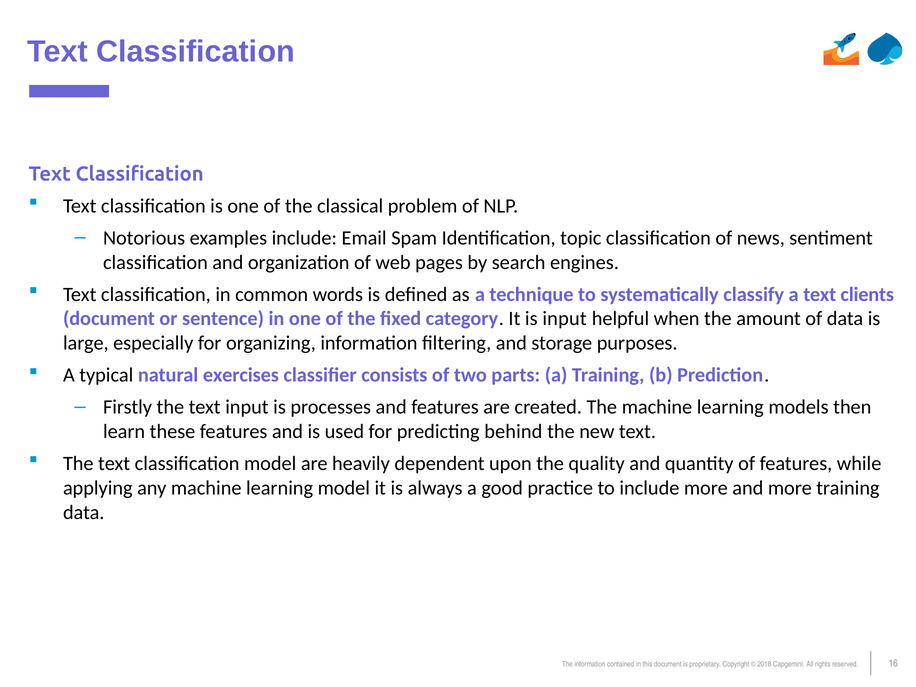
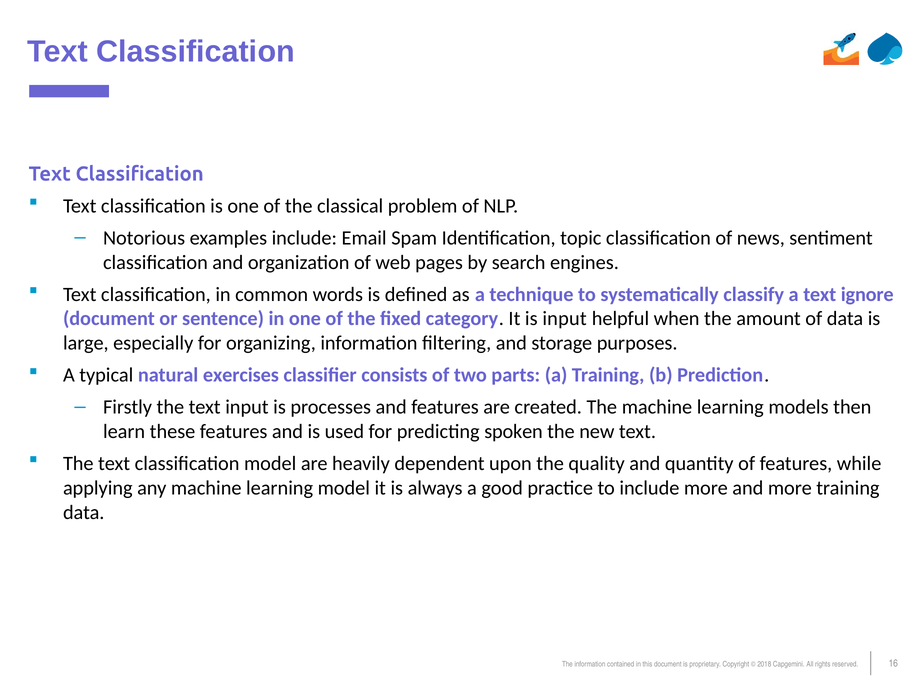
clients: clients -> ignore (867, 294)
behind: behind -> spoken (514, 432)
